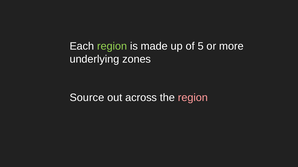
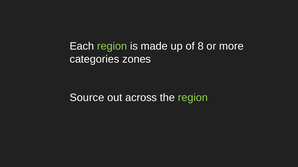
5: 5 -> 8 (201, 46)
underlying: underlying -> categories (94, 59)
region colour: pink -> light green (193, 98)
